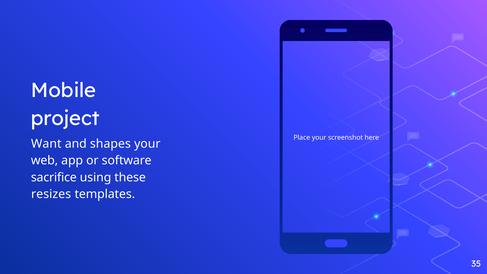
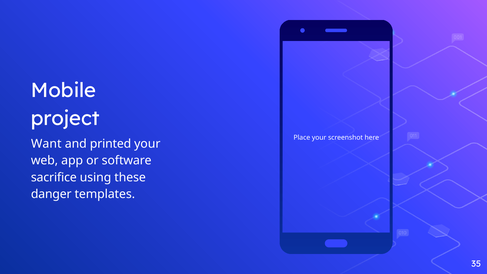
shapes: shapes -> printed (111, 144)
resizes: resizes -> danger (51, 194)
